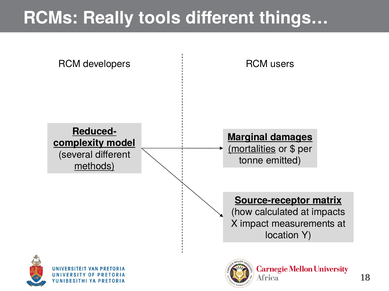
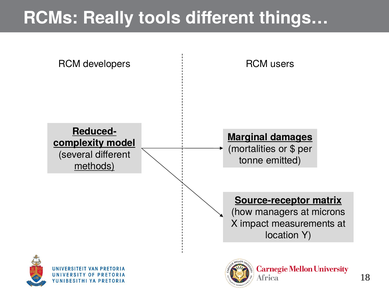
mortalities underline: present -> none (252, 149)
calculated: calculated -> managers (277, 212)
impacts: impacts -> microns (328, 212)
